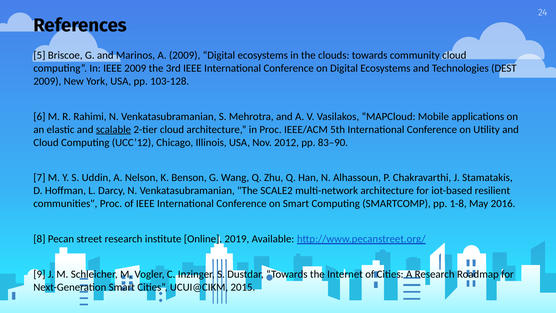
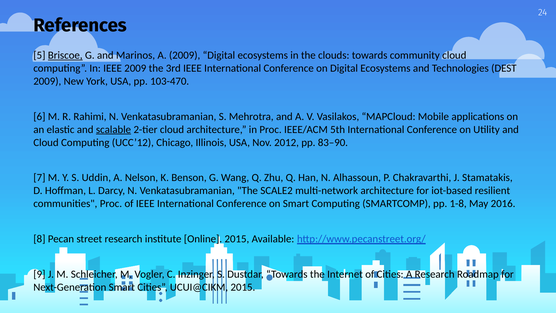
Briscoe underline: none -> present (65, 55)
103-128: 103-128 -> 103-470 (170, 81)
Online 2019: 2019 -> 2015 (237, 239)
